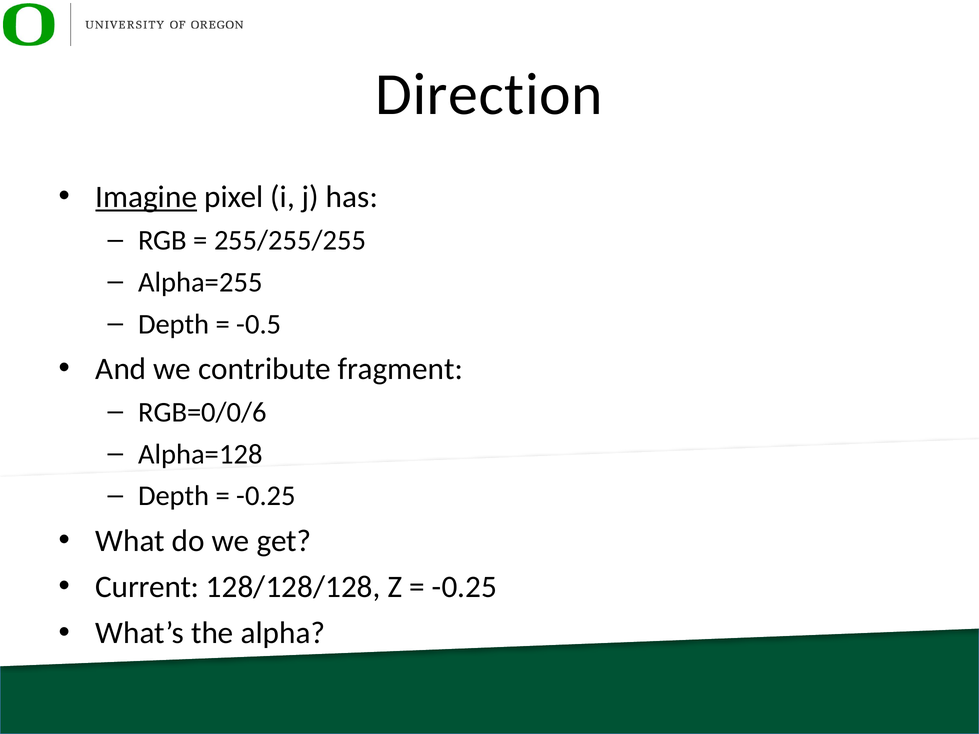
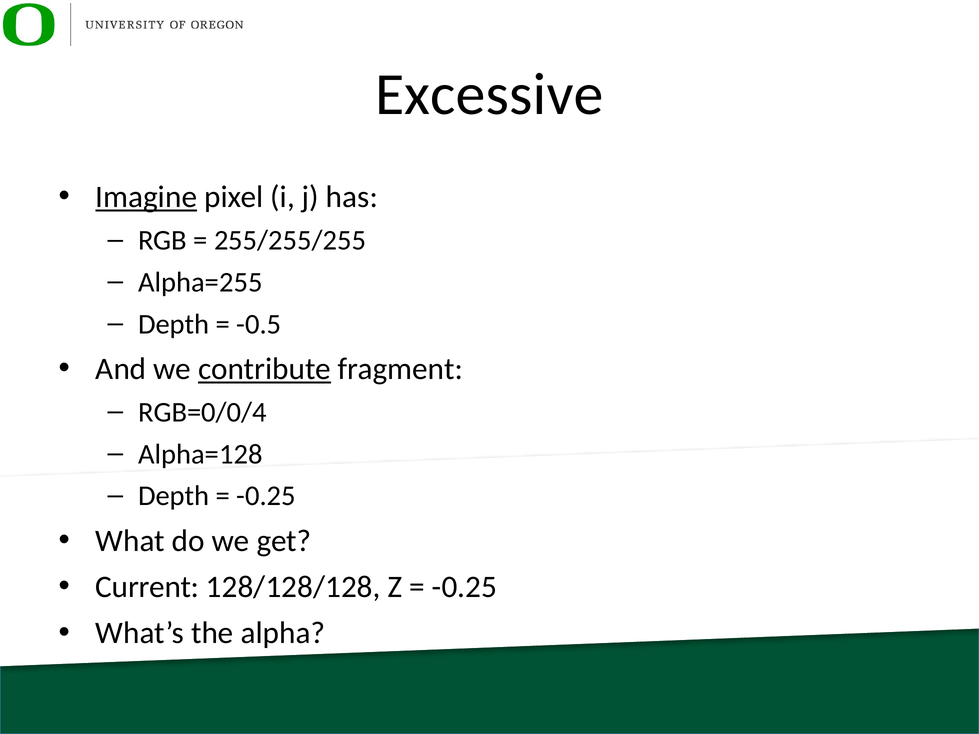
Direction: Direction -> Excessive (489, 95)
contribute underline: none -> present (264, 369)
RGB=0/0/6: RGB=0/0/6 -> RGB=0/0/4 (202, 412)
